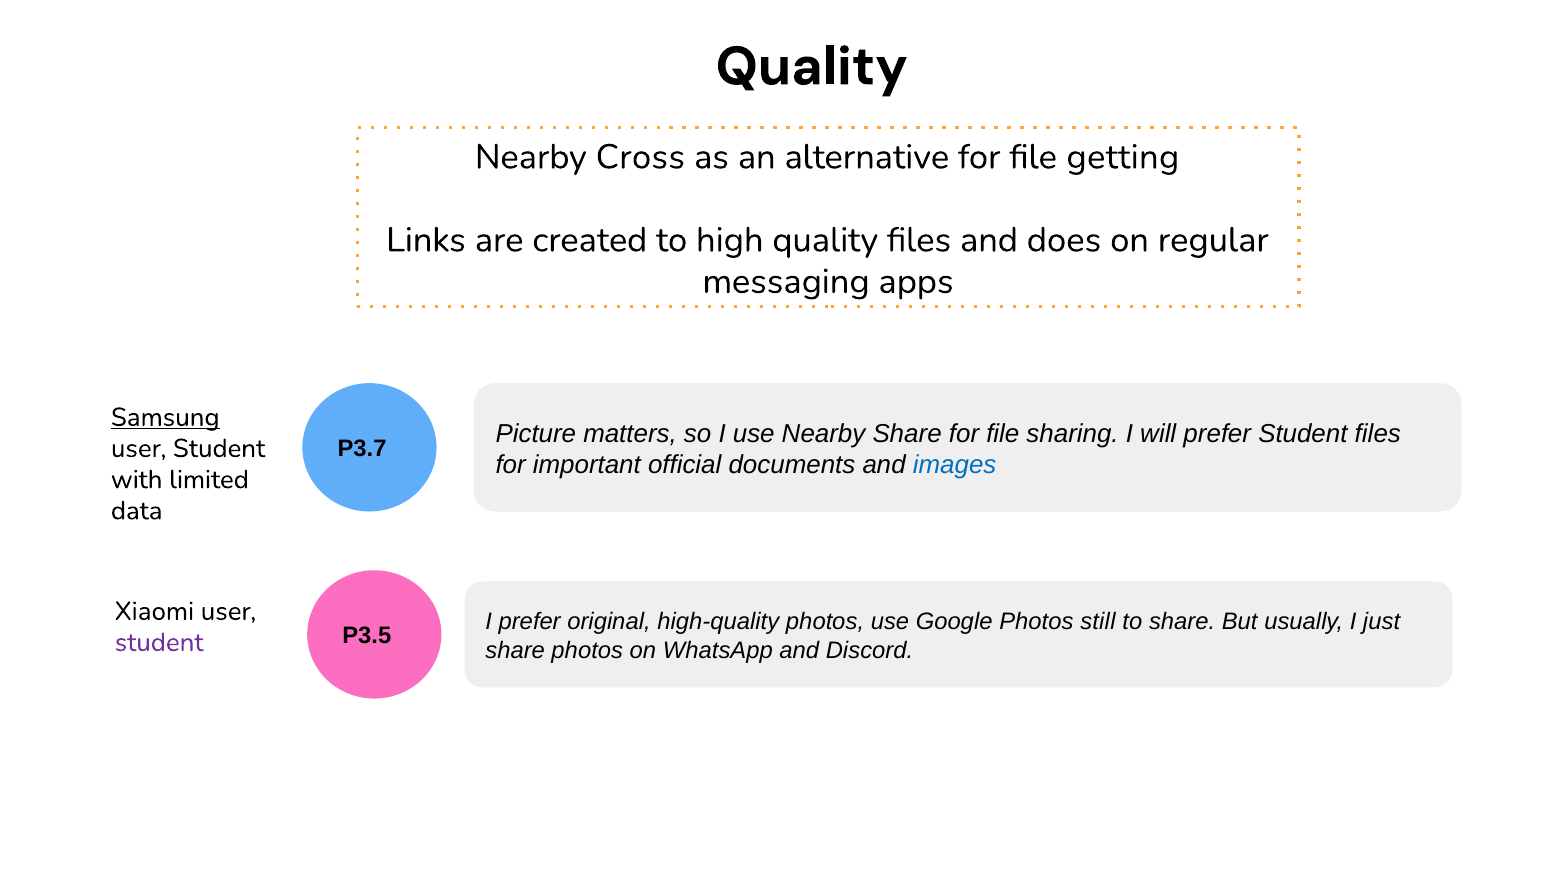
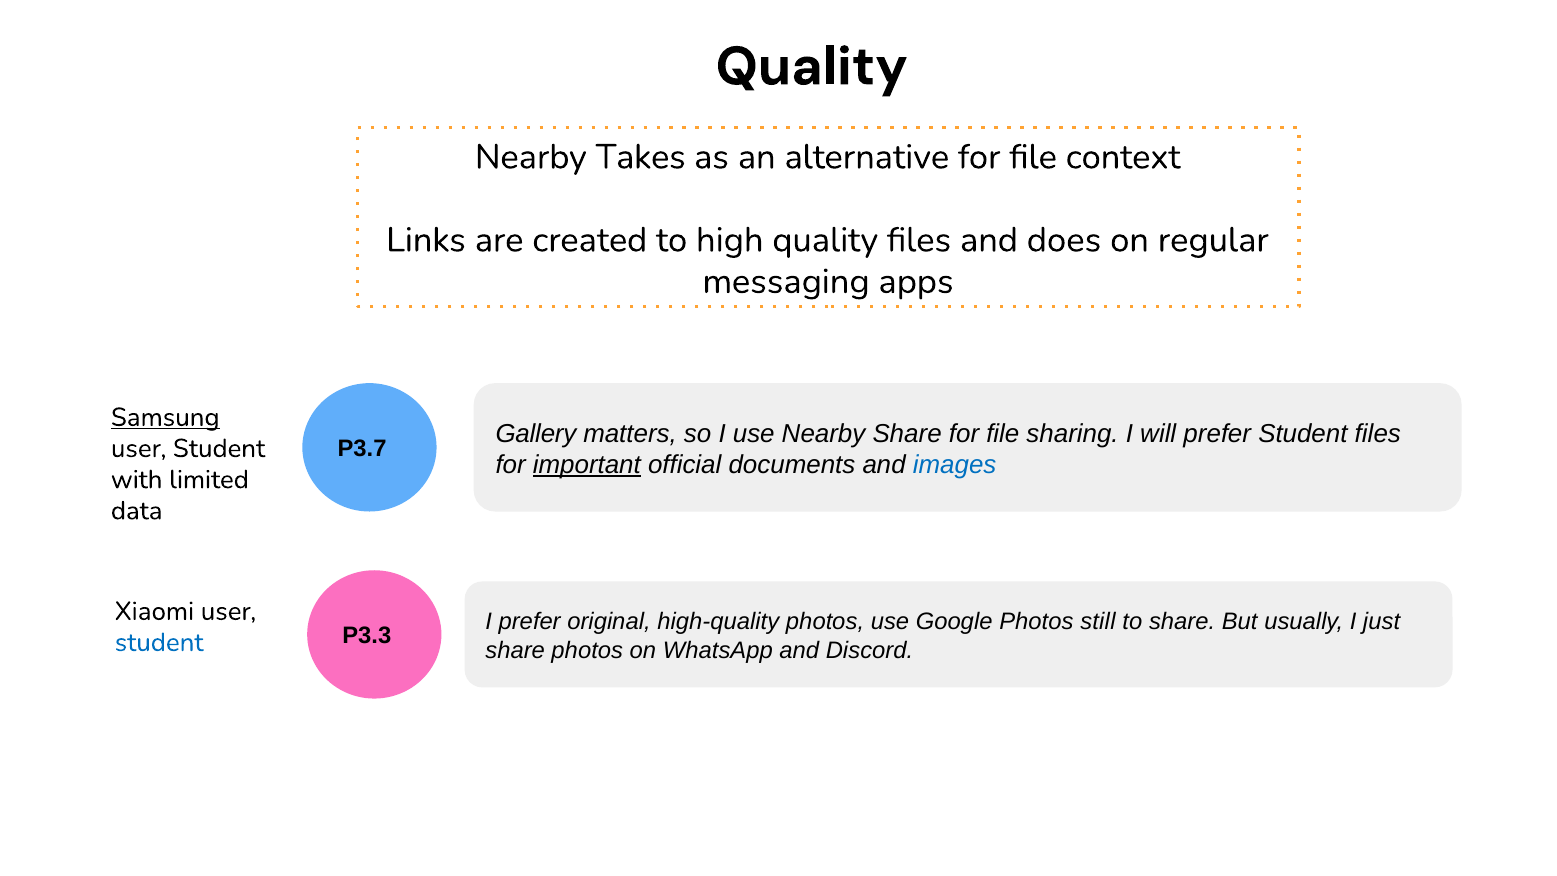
Cross: Cross -> Takes (641, 157)
getting: getting -> context (1123, 157)
Picture: Picture -> Gallery (536, 433)
important underline: none -> present (587, 465)
P3.5: P3.5 -> P3.3 (367, 636)
student colour: purple -> blue (159, 642)
